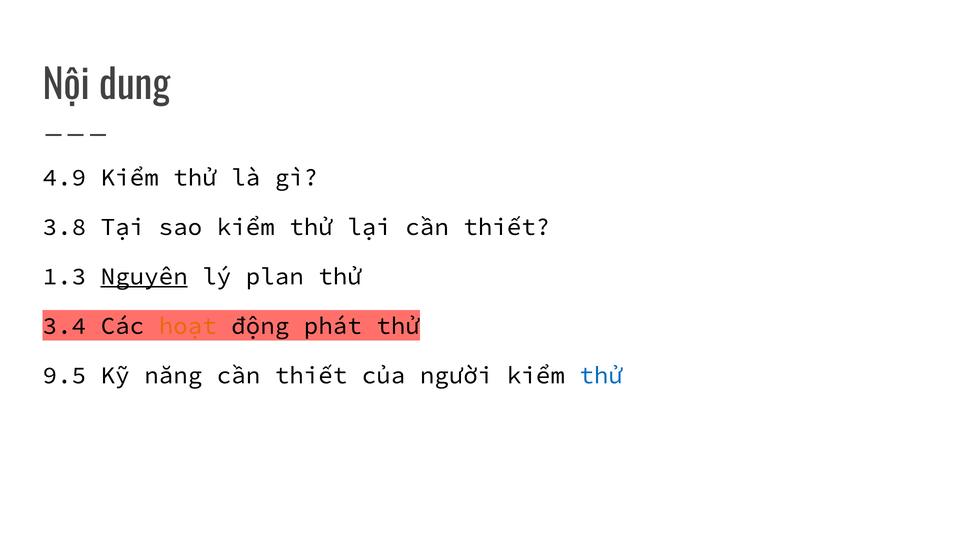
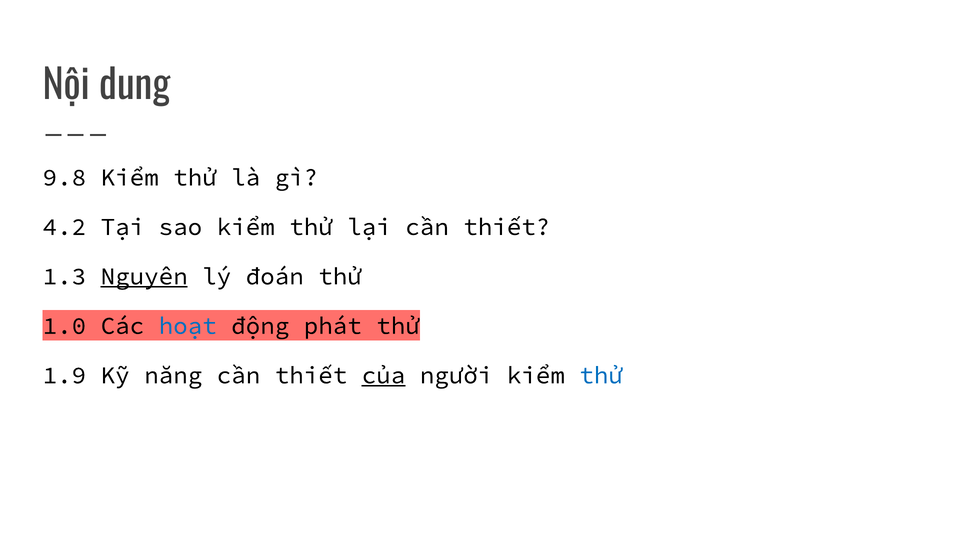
4.9: 4.9 -> 9.8 (64, 177)
3.8: 3.8 -> 4.2 (64, 227)
plan: plan -> đoán (275, 276)
3.4: 3.4 -> 1.0 (64, 326)
hoạt colour: orange -> blue (188, 326)
9.5: 9.5 -> 1.9 (64, 375)
của underline: none -> present (384, 375)
